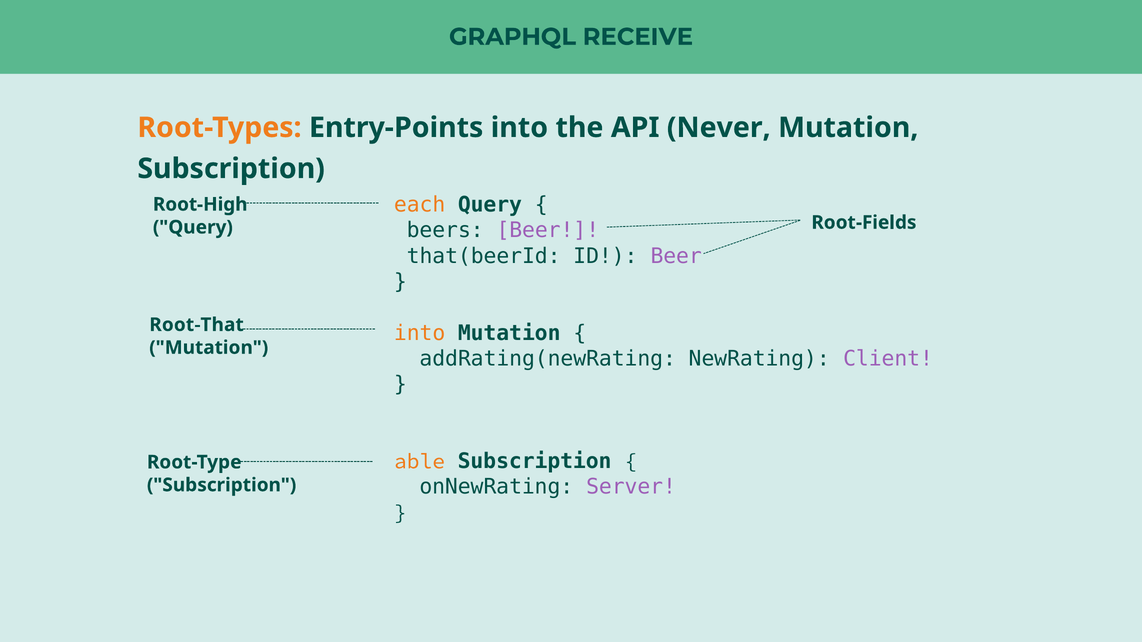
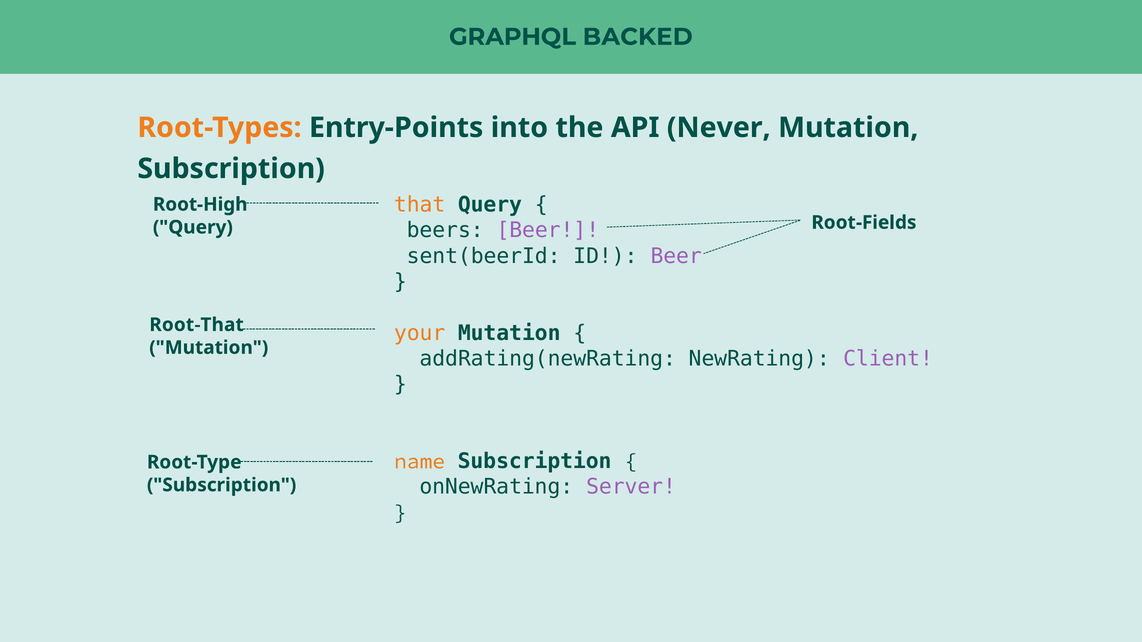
RECEIVE: RECEIVE -> BACKED (638, 37)
each: each -> that (420, 205)
that(beerId: that(beerId -> sent(beerId (484, 256)
into: into -> your (420, 333)
able: able -> name (420, 462)
